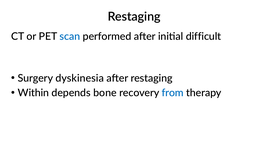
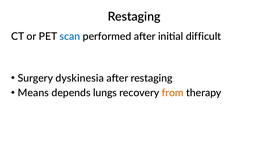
Within: Within -> Means (33, 93)
bone: bone -> lungs (105, 93)
from colour: blue -> orange (173, 93)
